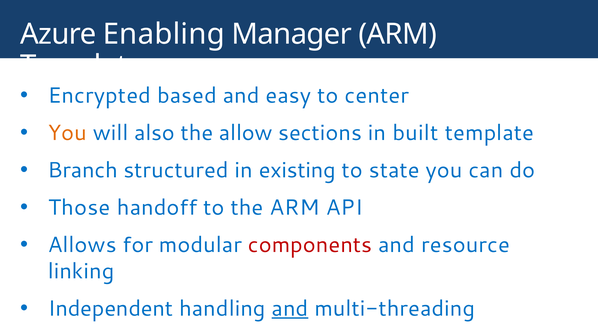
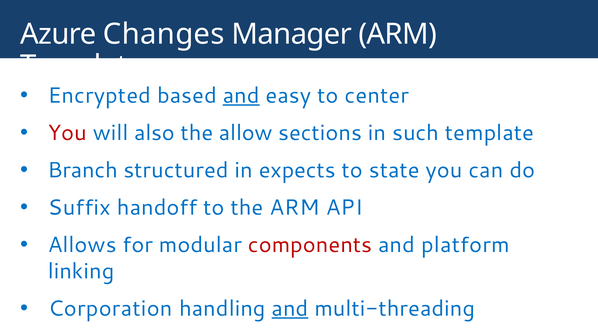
Enabling: Enabling -> Changes (164, 34)
and underline: none -> present (241, 96)
You colour: orange -> red (67, 133)
built: built -> such (416, 133)
existing: existing -> expects (297, 170)
Those: Those -> Suffix (79, 208)
resource: resource -> platform (465, 245)
Independent: Independent -> Corporation (110, 309)
